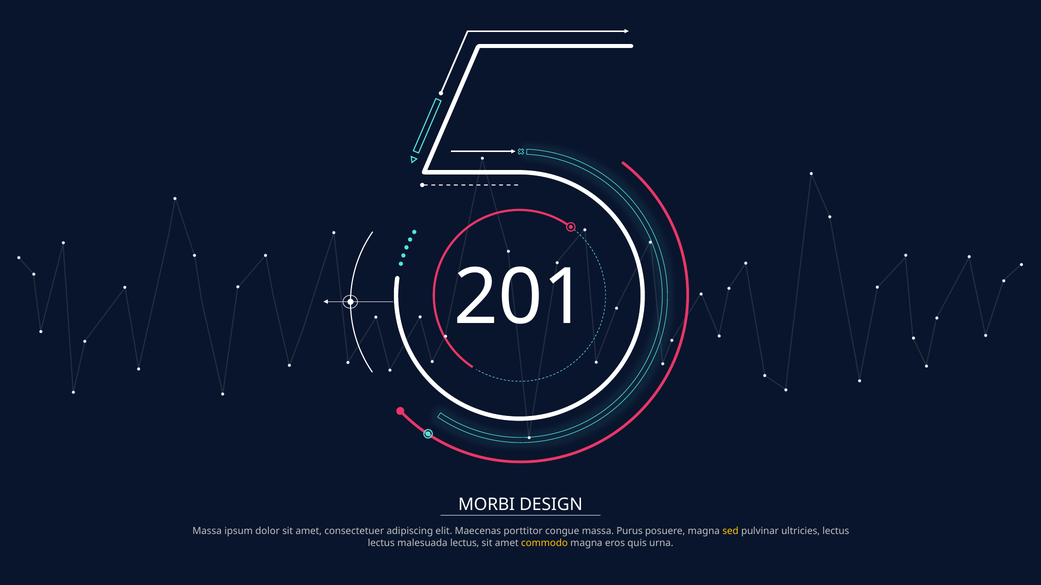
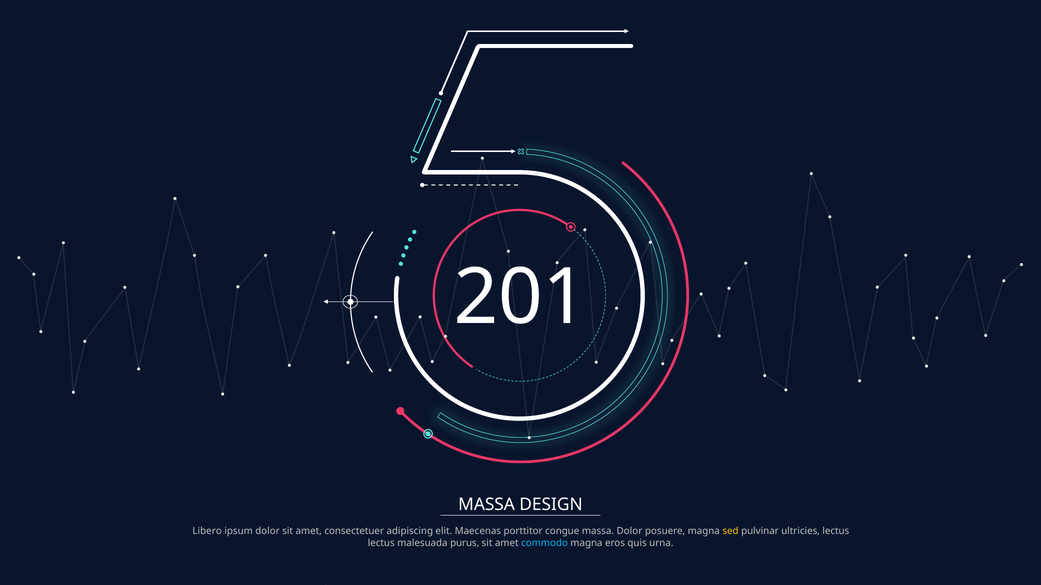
MORBI: MORBI -> MASSA (487, 505)
Massa: Massa -> Libero (207, 532)
massa Purus: Purus -> Dolor (629, 532)
malesuada lectus: lectus -> purus (465, 544)
commodo colour: yellow -> light blue (544, 544)
